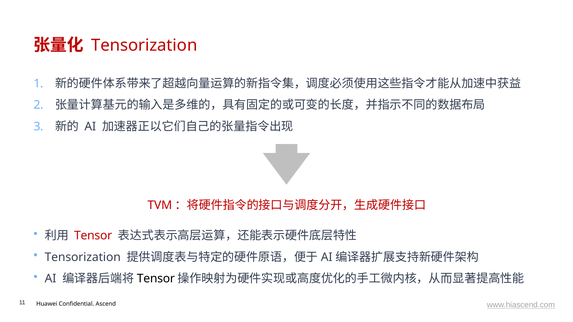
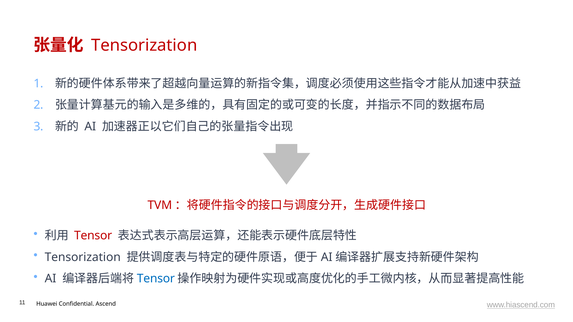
Tensor colour: black -> blue (156, 279)
